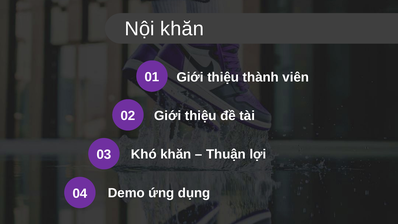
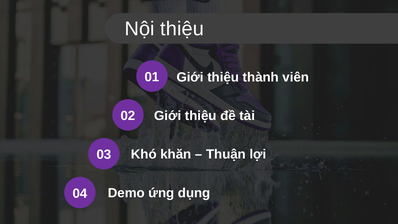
Nội khăn: khăn -> thiệu (182, 29)
